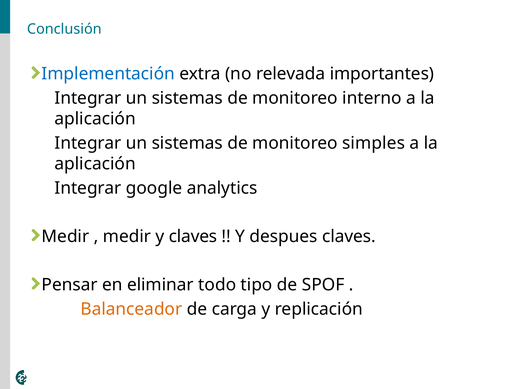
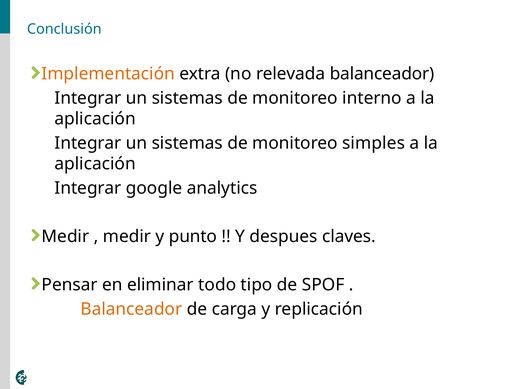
Implementación colour: blue -> orange (108, 74)
relevada importantes: importantes -> balanceador (382, 74)
y claves: claves -> punto (193, 237)
